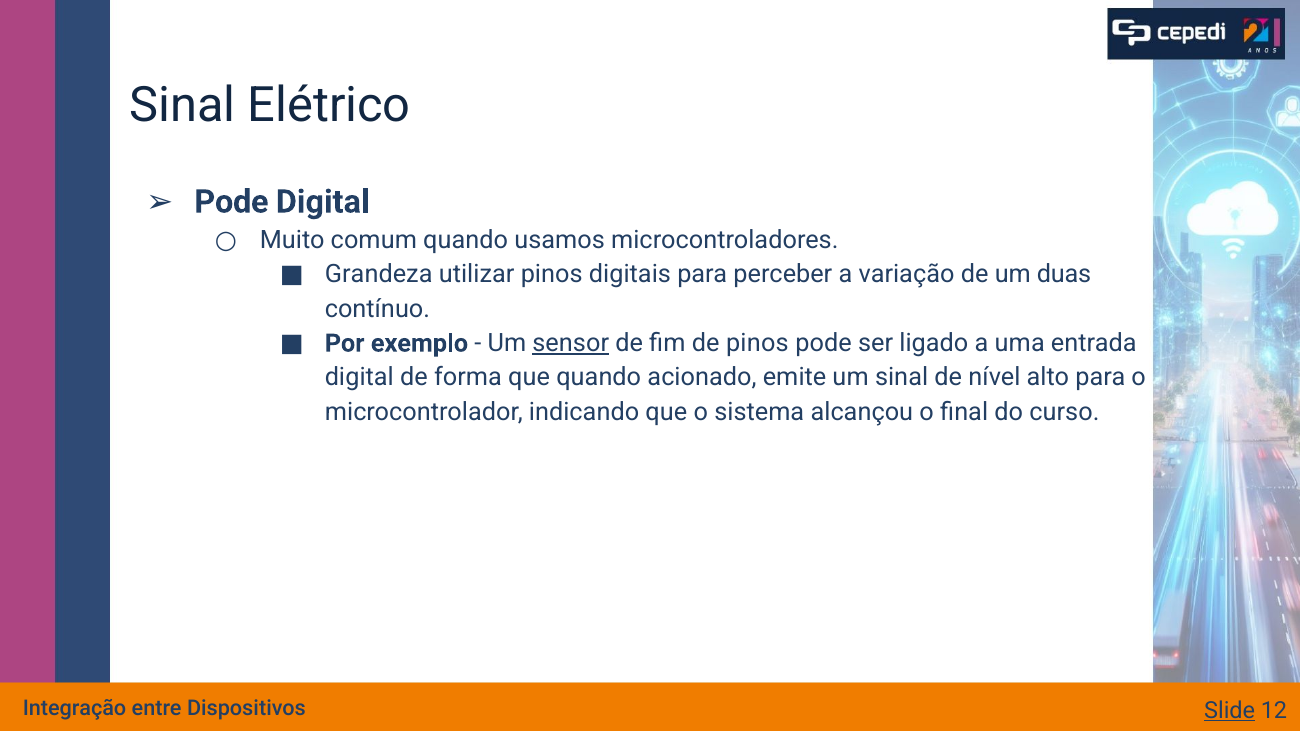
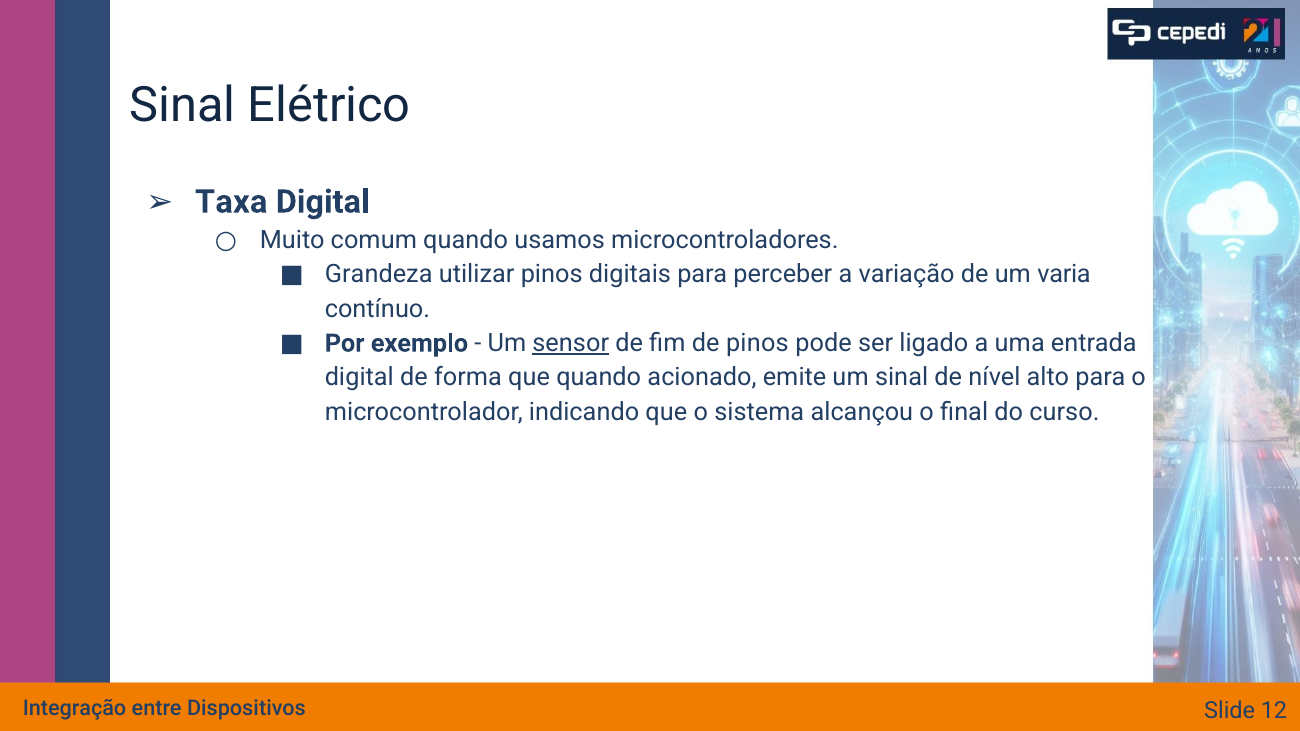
Pode: Pode -> Taxa (231, 202)
duas: duas -> varia (1064, 275)
Slide underline: present -> none (1230, 711)
